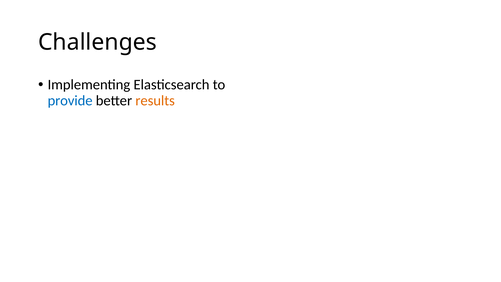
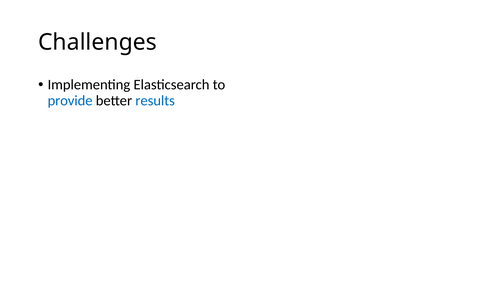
results colour: orange -> blue (155, 100)
